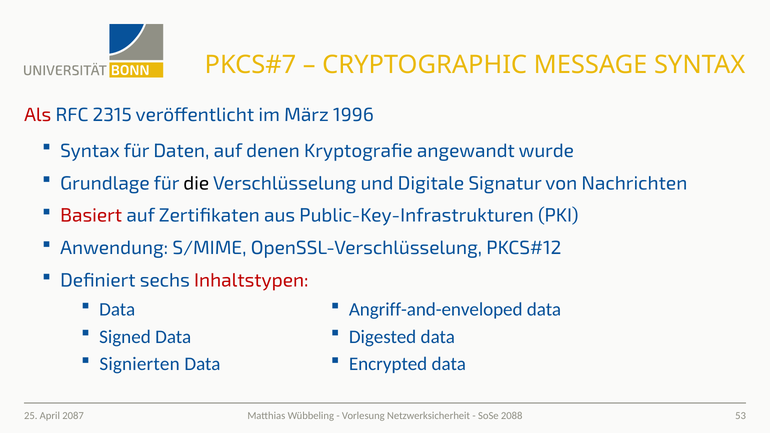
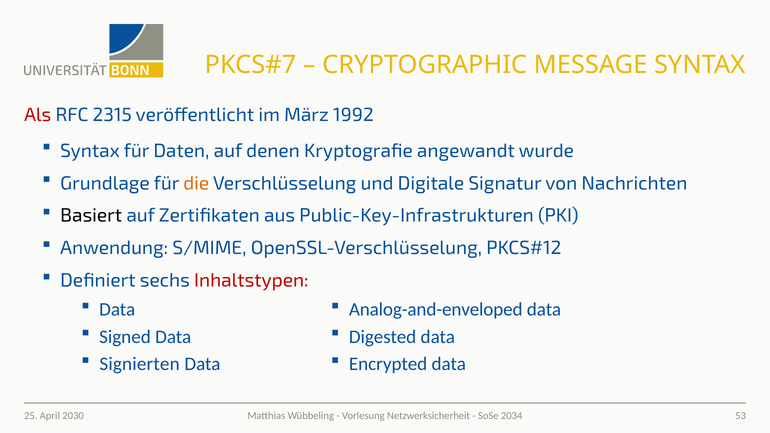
1996: 1996 -> 1992 (353, 115)
die colour: black -> orange (196, 183)
Basiert colour: red -> black (91, 216)
Angriff-and-enveloped: Angriff-and-enveloped -> Analog-and-enveloped (436, 309)
2088: 2088 -> 2034 (512, 416)
2087: 2087 -> 2030 (73, 416)
